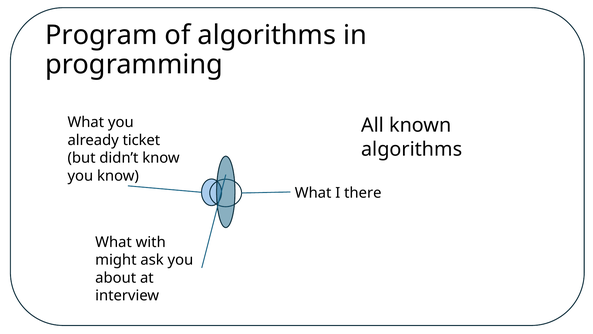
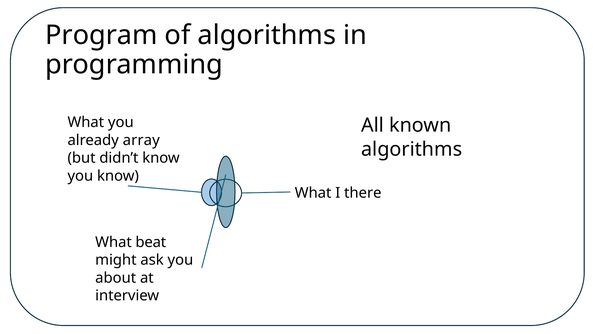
ticket: ticket -> array (141, 140)
with: with -> beat (151, 242)
